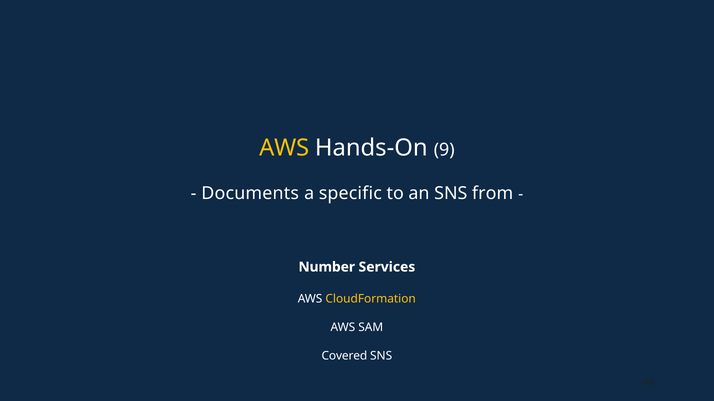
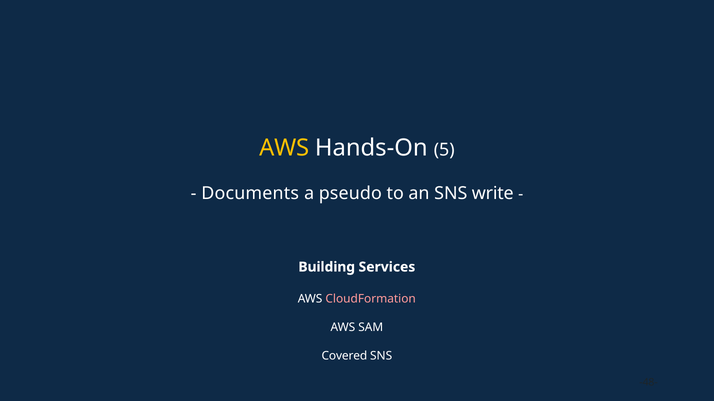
9: 9 -> 5 (444, 150)
specific: specific -> pseudo (350, 194)
from: from -> write (493, 194)
Number: Number -> Building (327, 267)
CloudFormation colour: yellow -> pink (371, 299)
